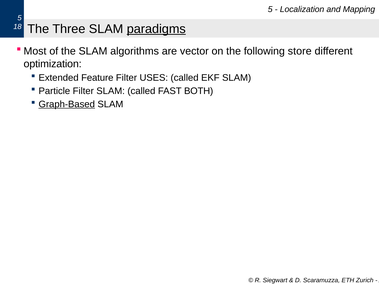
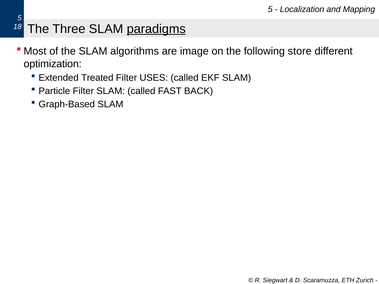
vector: vector -> image (194, 51)
Feature: Feature -> Treated (97, 78)
BOTH: BOTH -> BACK (199, 91)
Graph-Based underline: present -> none (67, 104)
